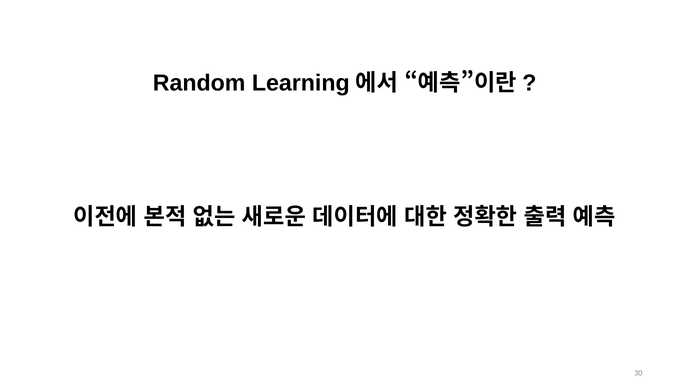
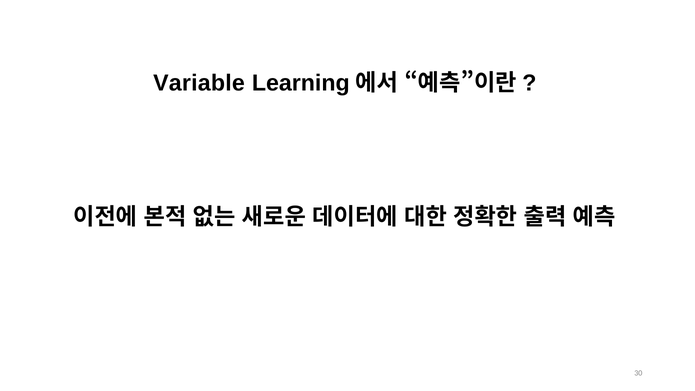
Random: Random -> Variable (199, 83)
